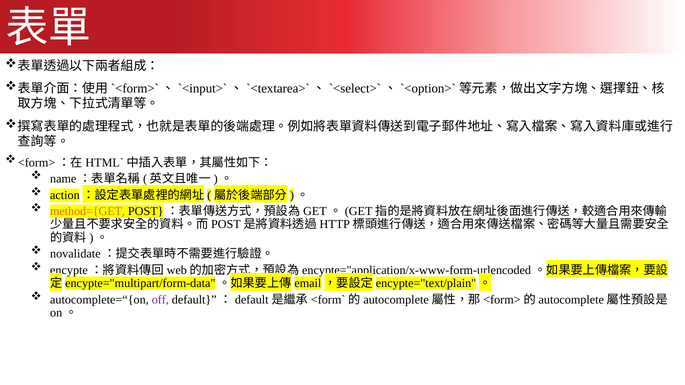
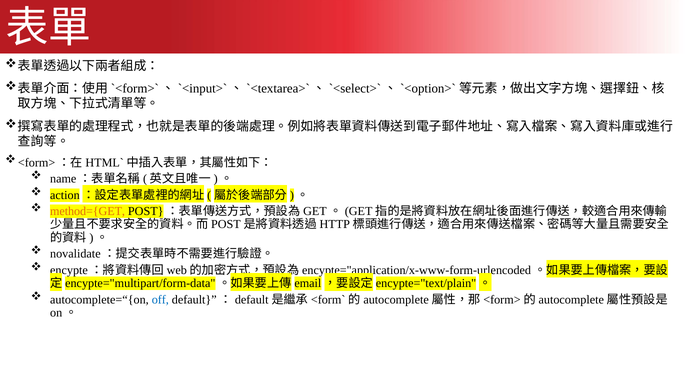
off colour: purple -> blue (160, 300)
